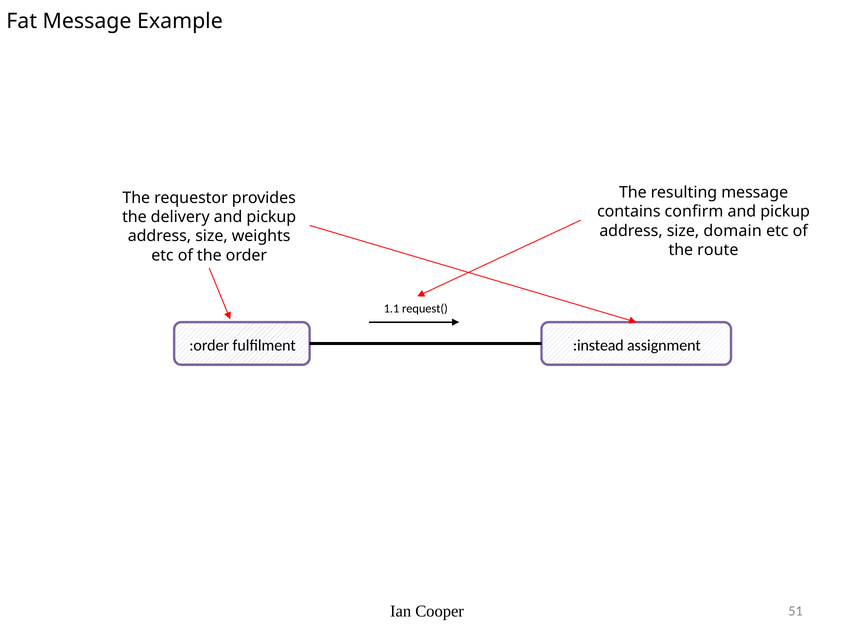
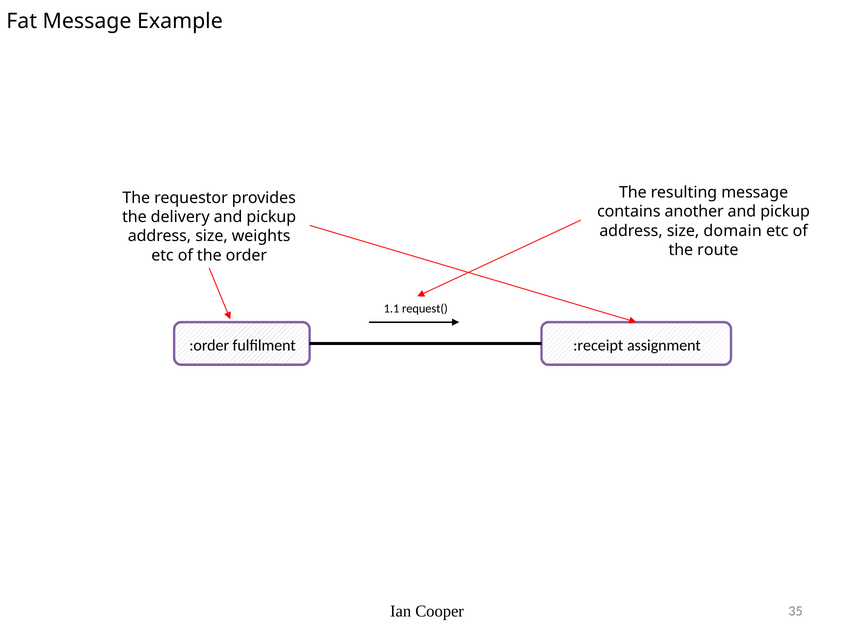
confirm: confirm -> another (694, 212)
:instead: :instead -> :receipt (598, 346)
51: 51 -> 35 (796, 612)
